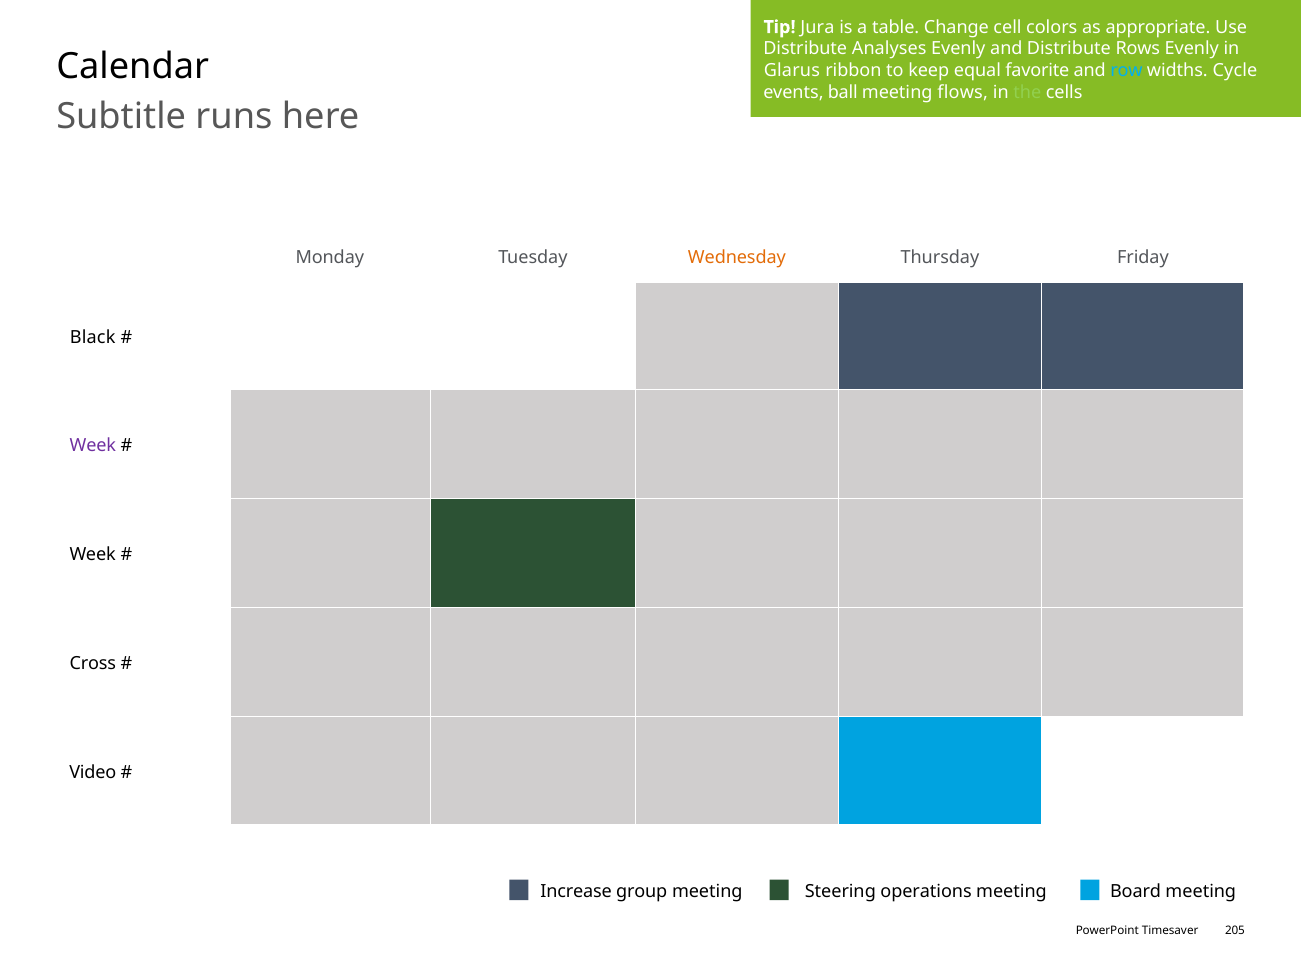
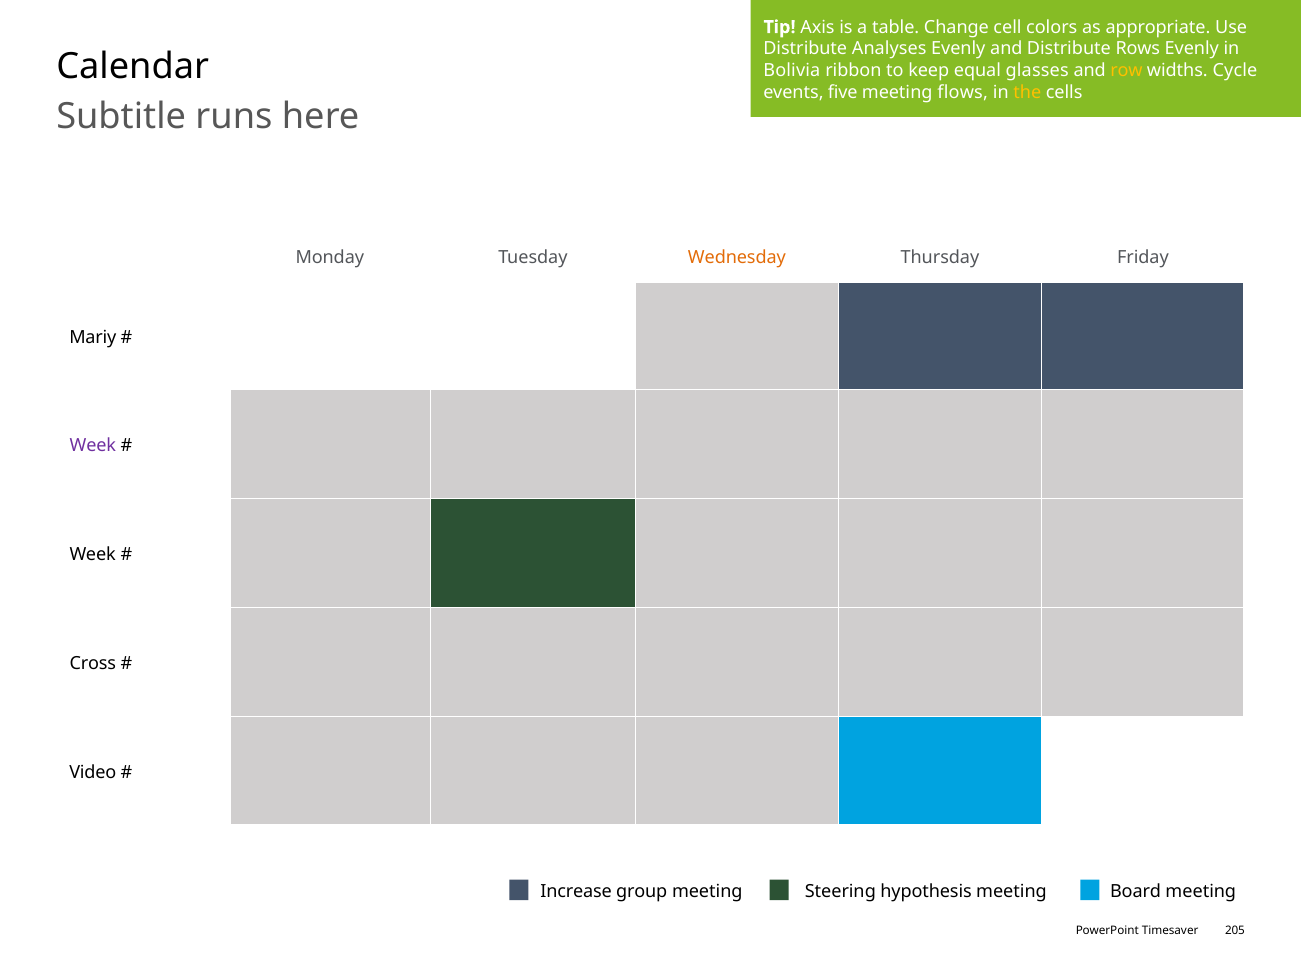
Jura: Jura -> Axis (817, 27)
Glarus: Glarus -> Bolivia (792, 71)
favorite: favorite -> glasses (1037, 71)
row colour: light blue -> yellow (1127, 71)
ball: ball -> five (843, 92)
the colour: light green -> yellow (1027, 92)
Black: Black -> Mariy (93, 338)
operations: operations -> hypothesis (926, 892)
